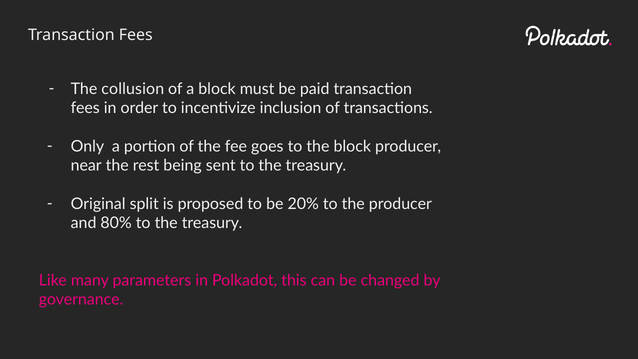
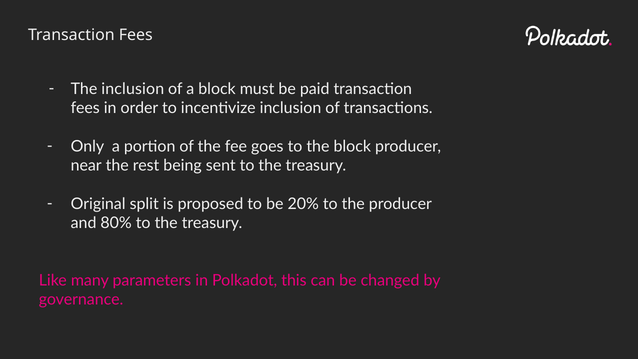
The collusion: collusion -> inclusion (133, 89)
